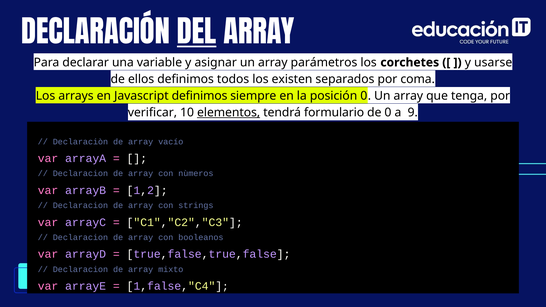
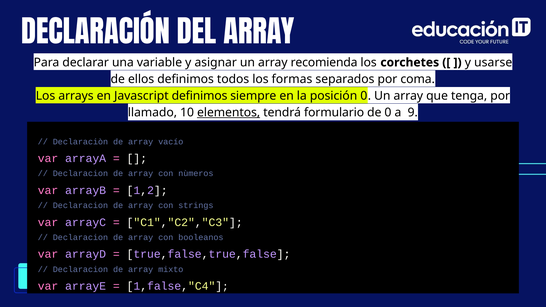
DEL underline: present -> none (197, 33)
parámetros: parámetros -> recomienda (324, 62)
existen: existen -> formas (292, 79)
verificar: verificar -> llamado (152, 113)
